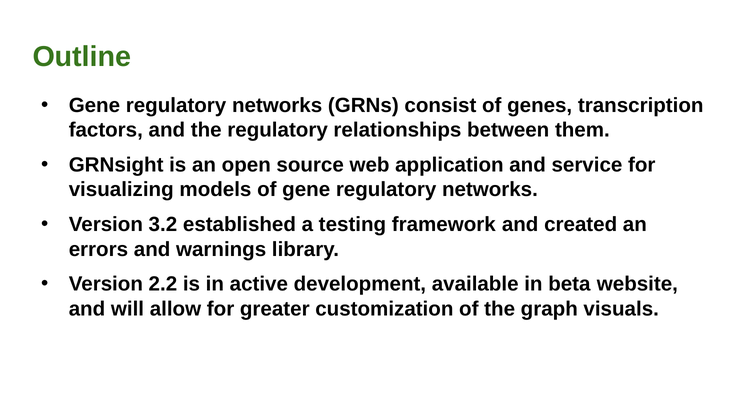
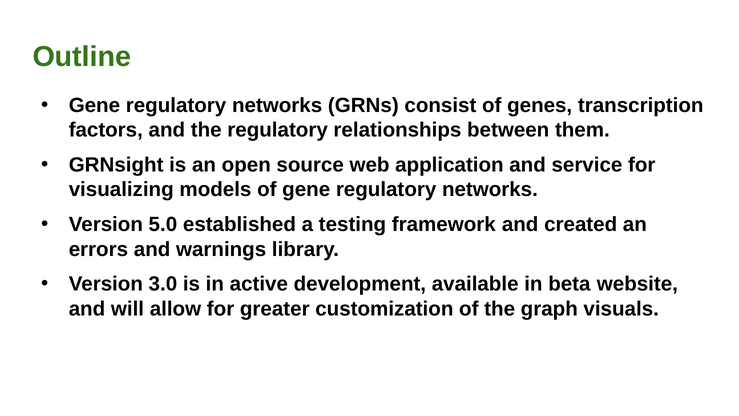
3.2: 3.2 -> 5.0 (163, 224)
2.2: 2.2 -> 3.0 (163, 284)
